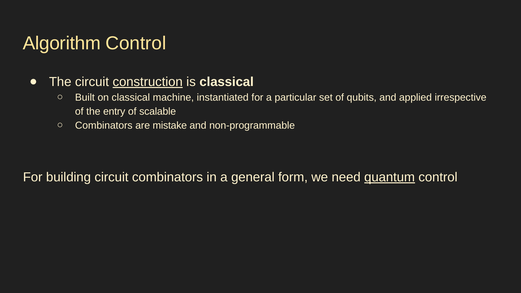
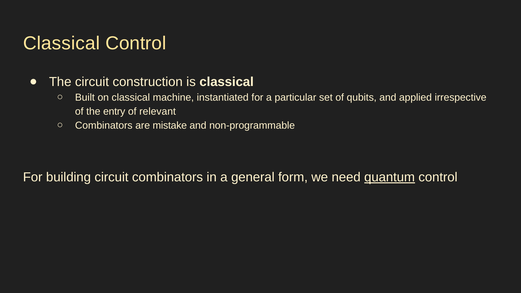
Algorithm: Algorithm -> Classical (62, 43)
construction underline: present -> none (148, 82)
scalable: scalable -> relevant (158, 111)
